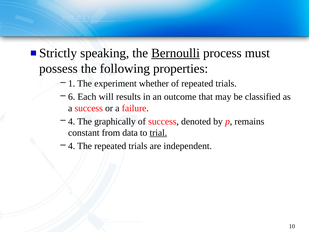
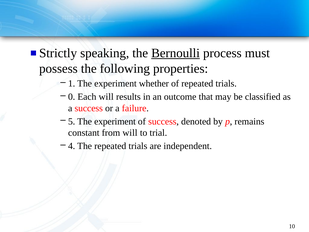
6: 6 -> 0 (72, 97)
4: 4 -> 5 (72, 121)
graphically: graphically -> experiment (115, 121)
from data: data -> will (130, 133)
trial underline: present -> none (158, 133)
